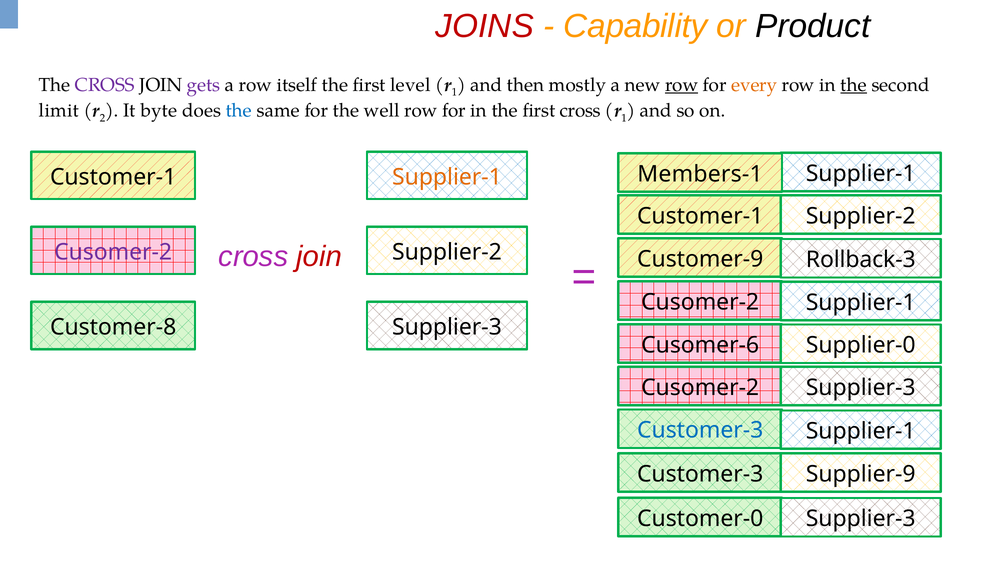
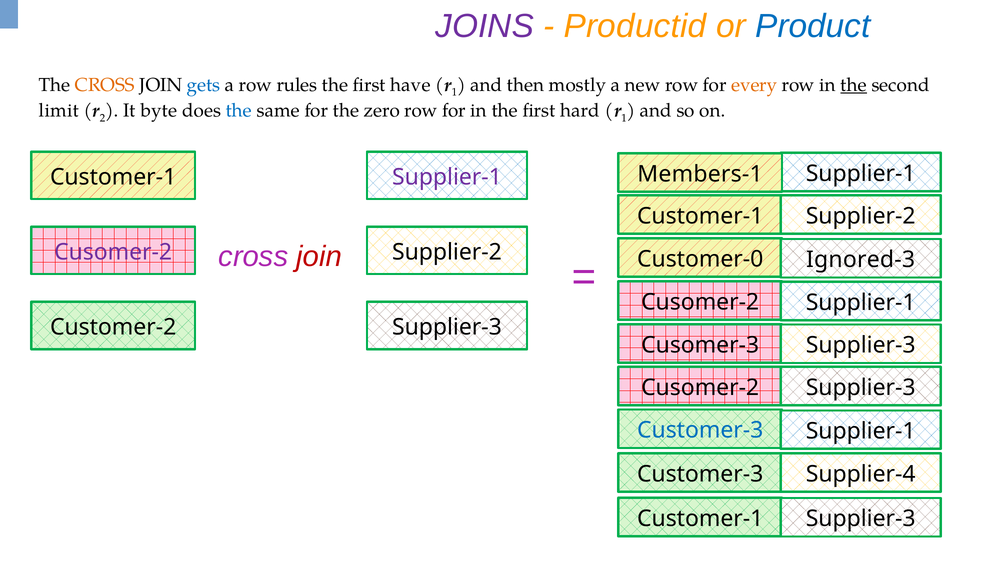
JOINS colour: red -> purple (485, 26)
Capability: Capability -> Productid (635, 26)
Product colour: black -> blue (813, 26)
CROSS colour: purple -> orange (105, 85)
gets colour: purple -> blue (204, 85)
itself: itself -> rules (297, 85)
level: level -> have (410, 85)
row underline: present -> none (682, 85)
well: well -> zero (382, 111)
first cross: cross -> hard (580, 111)
Supplier-1 colour: orange -> purple (447, 177)
Customer-9: Customer-9 -> Customer-0 (700, 259)
Rollback-3: Rollback-3 -> Ignored-3 (861, 260)
Customer-8: Customer-8 -> Customer-2 (113, 327)
Cusomer-6: Cusomer-6 -> Cusomer-3 (700, 346)
Supplier-0: Supplier-0 -> Supplier-3 (861, 346)
Supplier-9: Supplier-9 -> Supplier-4 (861, 475)
Customer-0: Customer-0 -> Customer-1 (700, 519)
